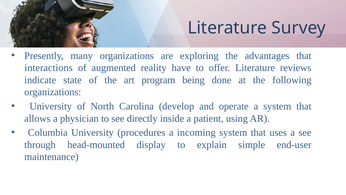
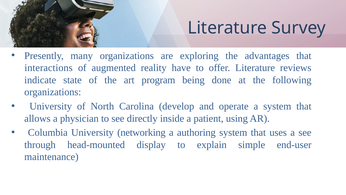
procedures: procedures -> networking (141, 132)
incoming: incoming -> authoring (196, 132)
